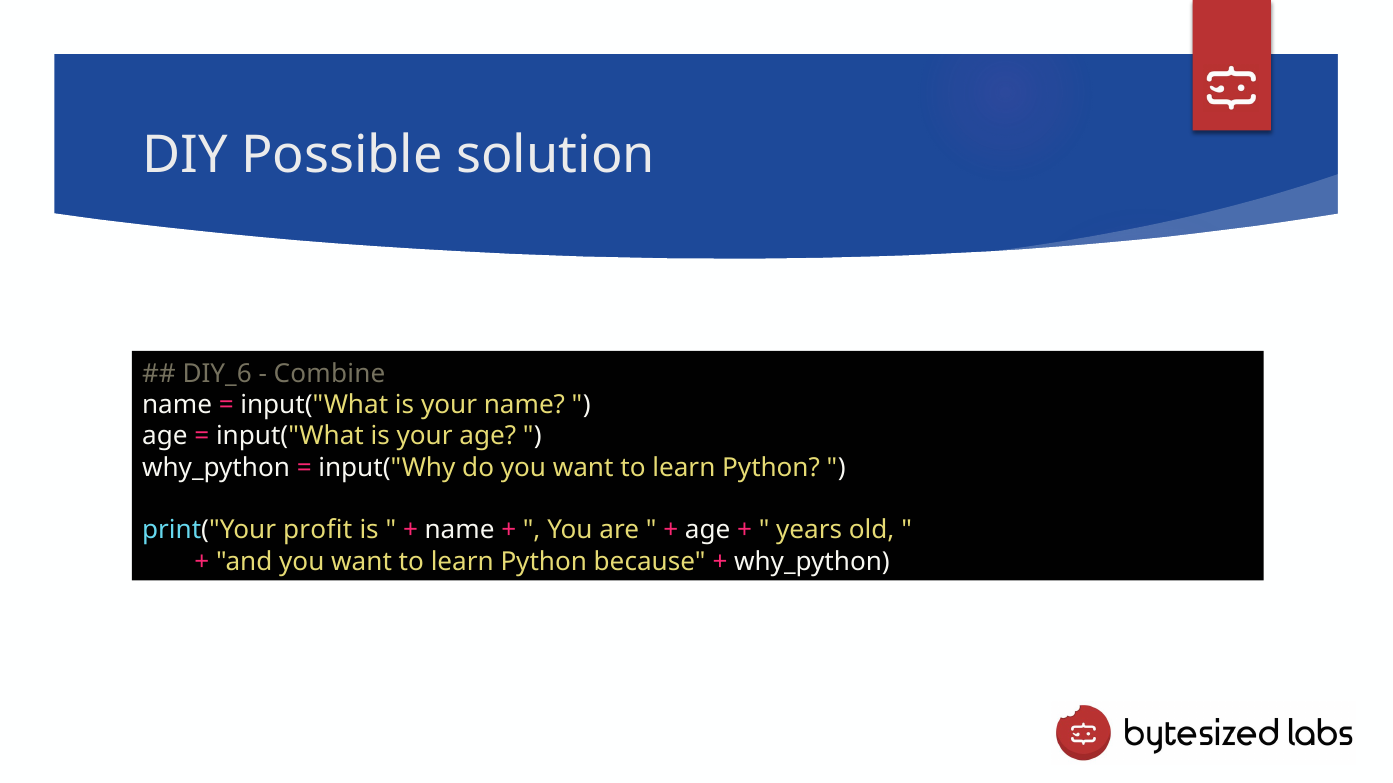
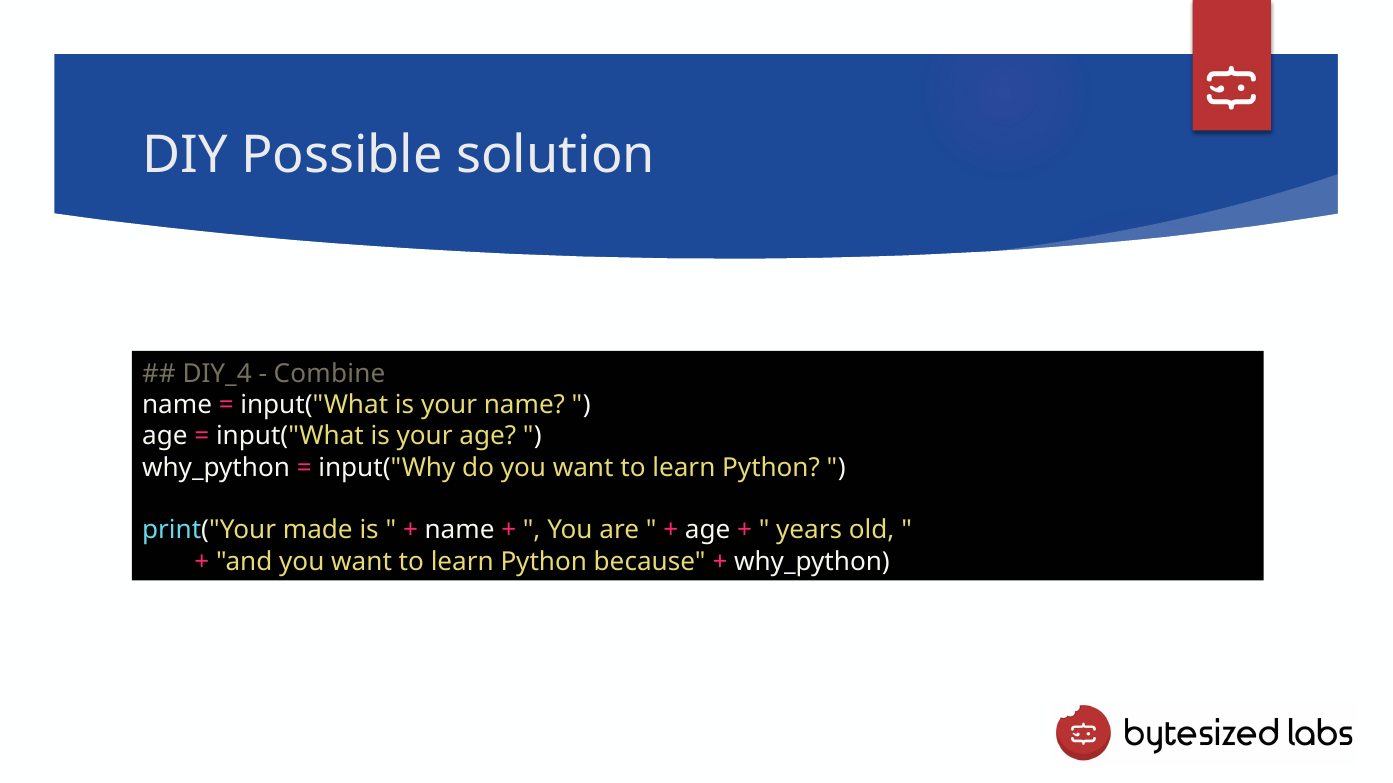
DIY_6: DIY_6 -> DIY_4 (217, 374)
profit: profit -> made (318, 531)
